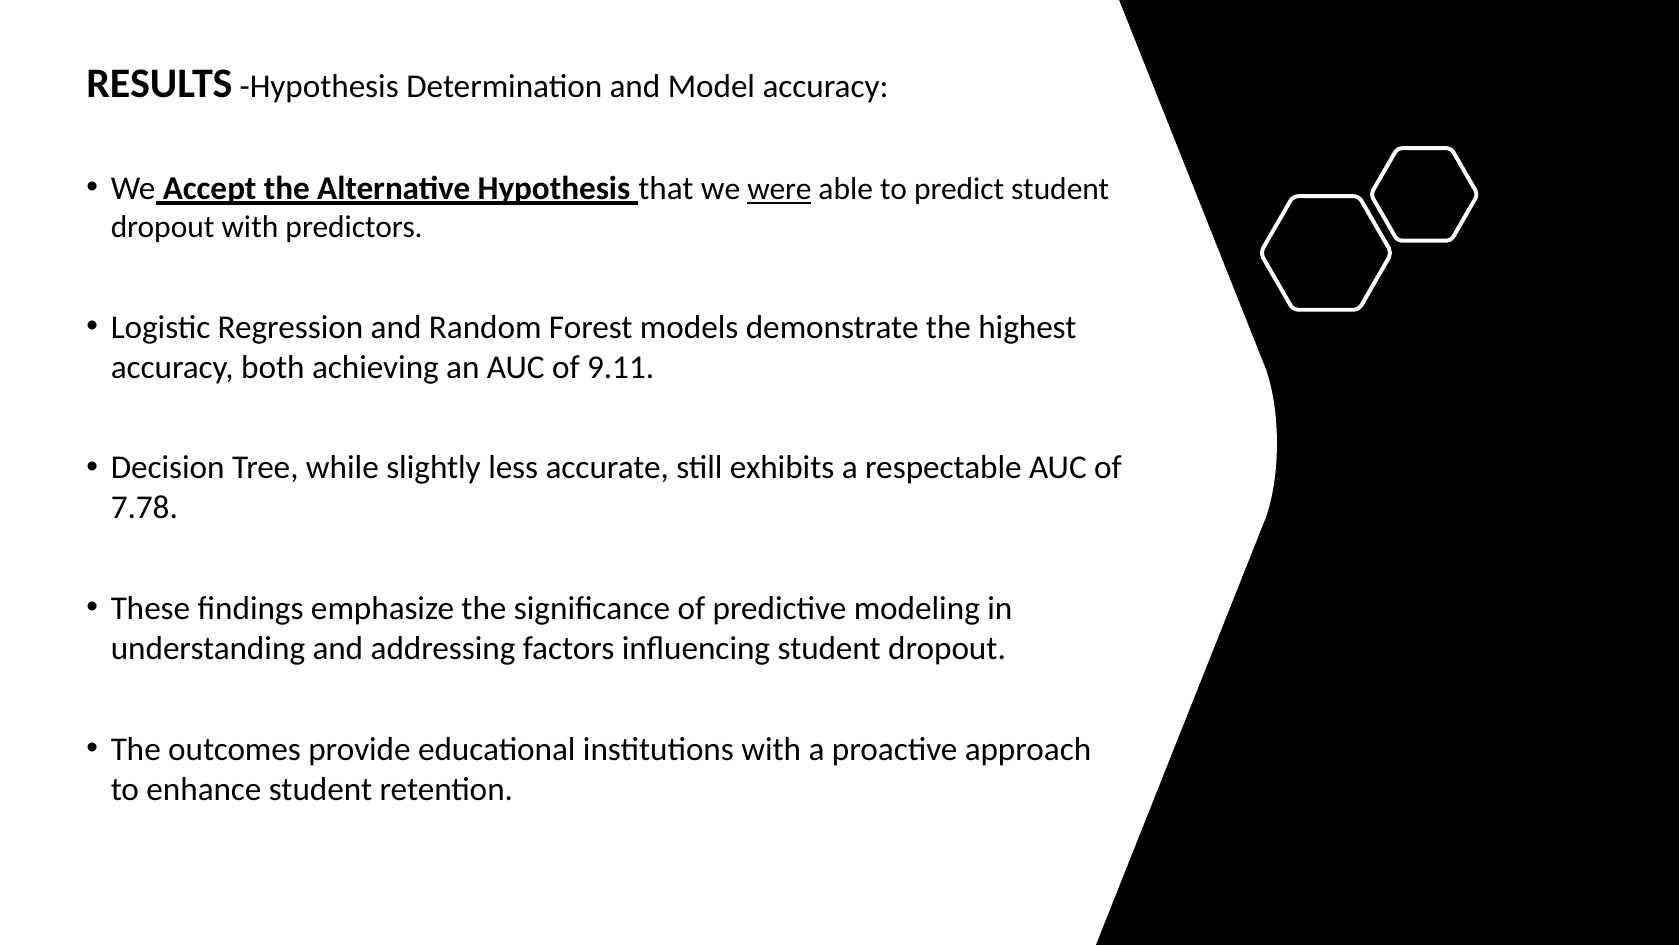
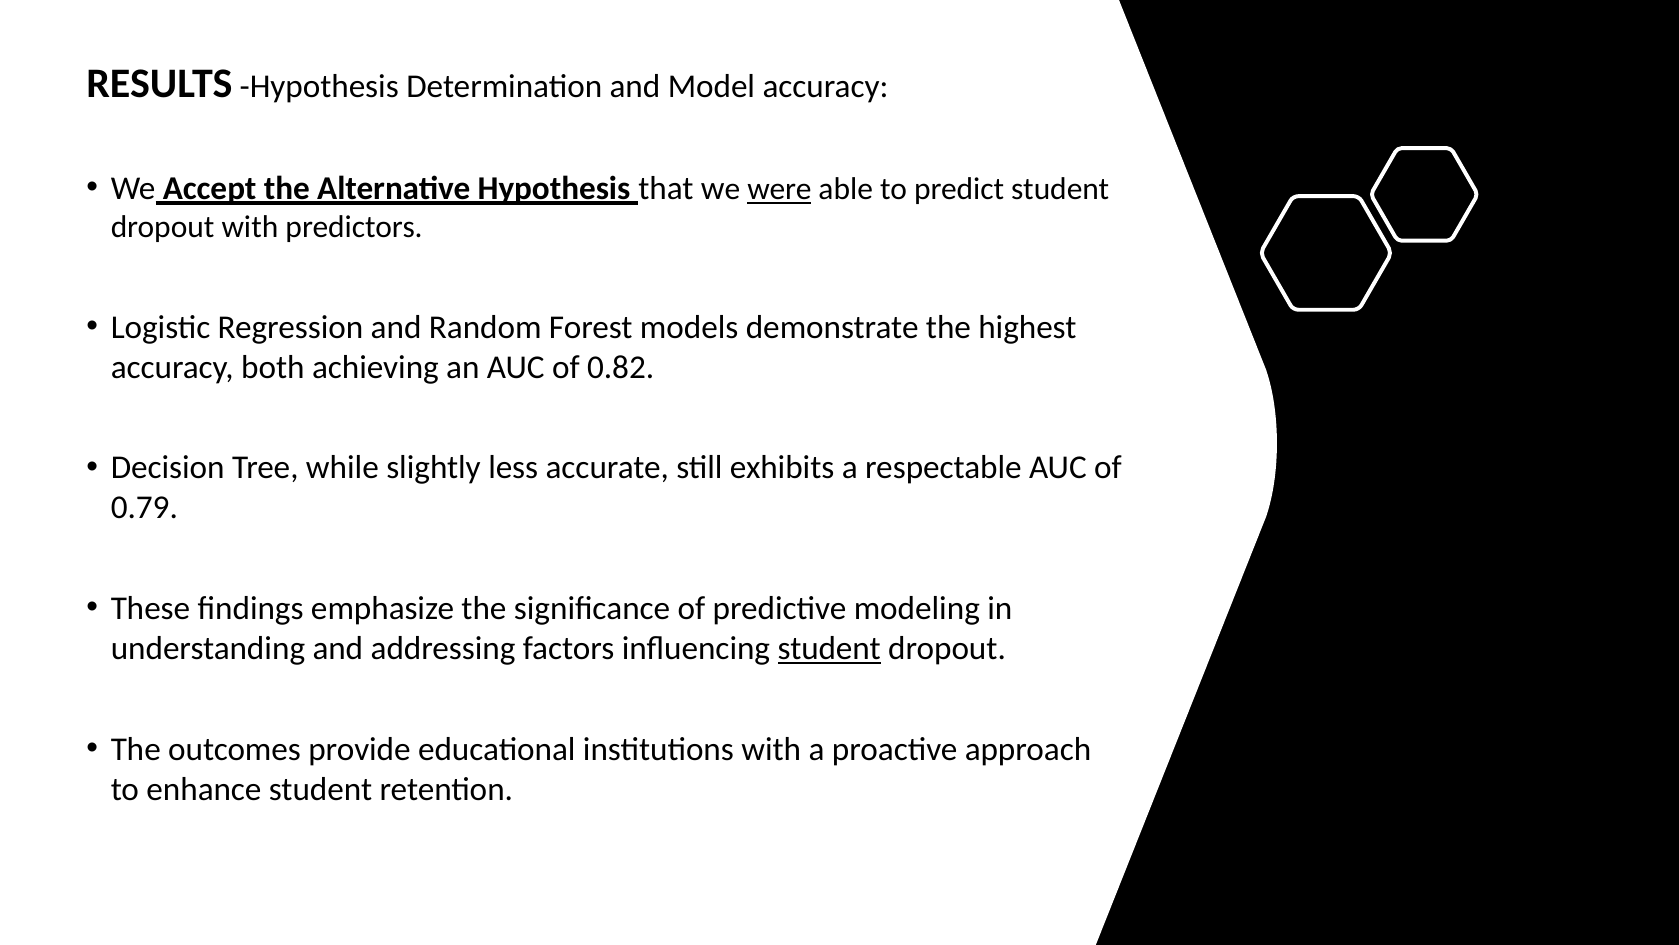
9.11: 9.11 -> 0.82 (621, 367)
7.78: 7.78 -> 0.79 (144, 508)
student underline: none -> present (829, 648)
